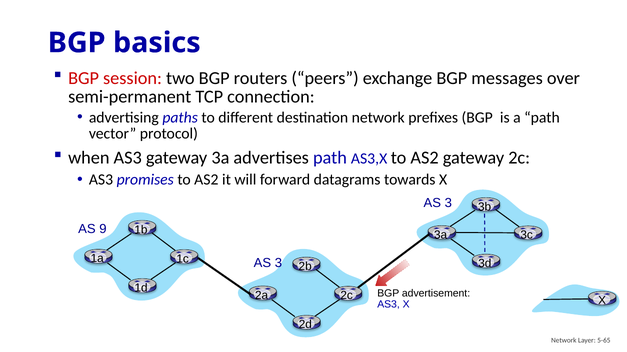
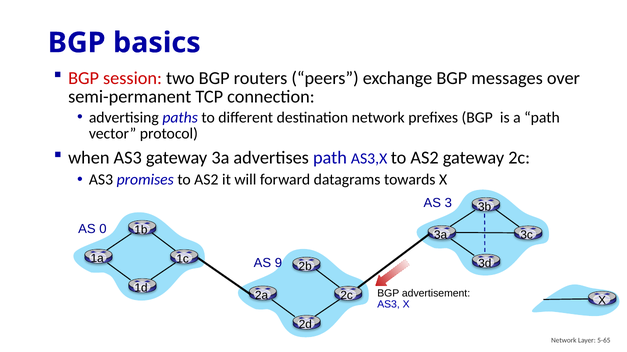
9: 9 -> 0 (103, 229)
3: 3 -> 9 (278, 264)
